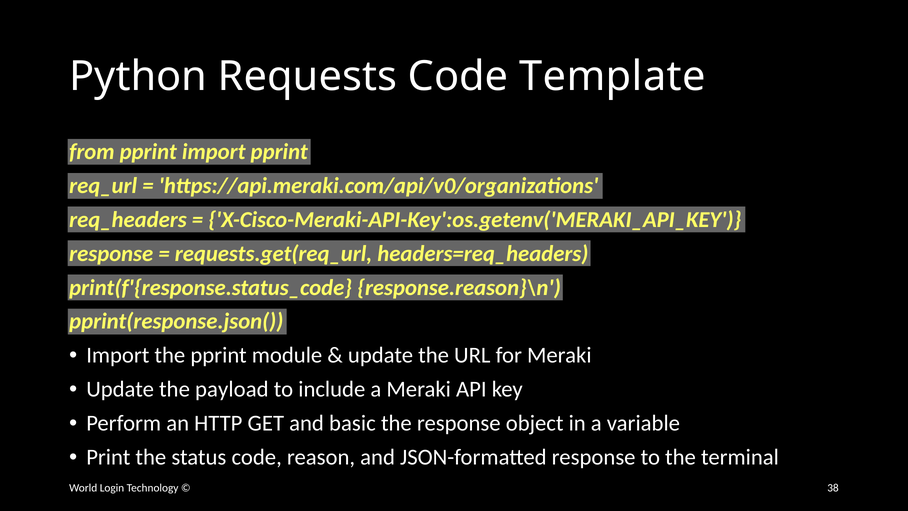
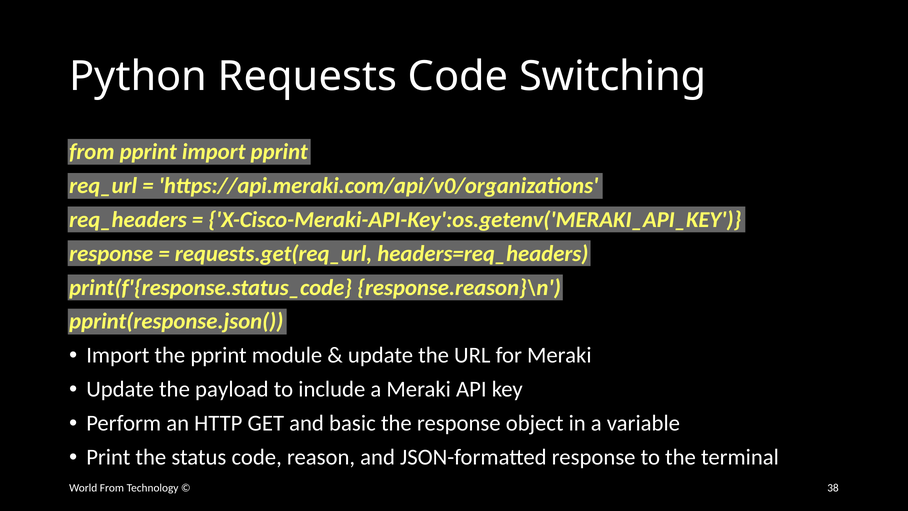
Template: Template -> Switching (613, 76)
World Login: Login -> From (112, 488)
